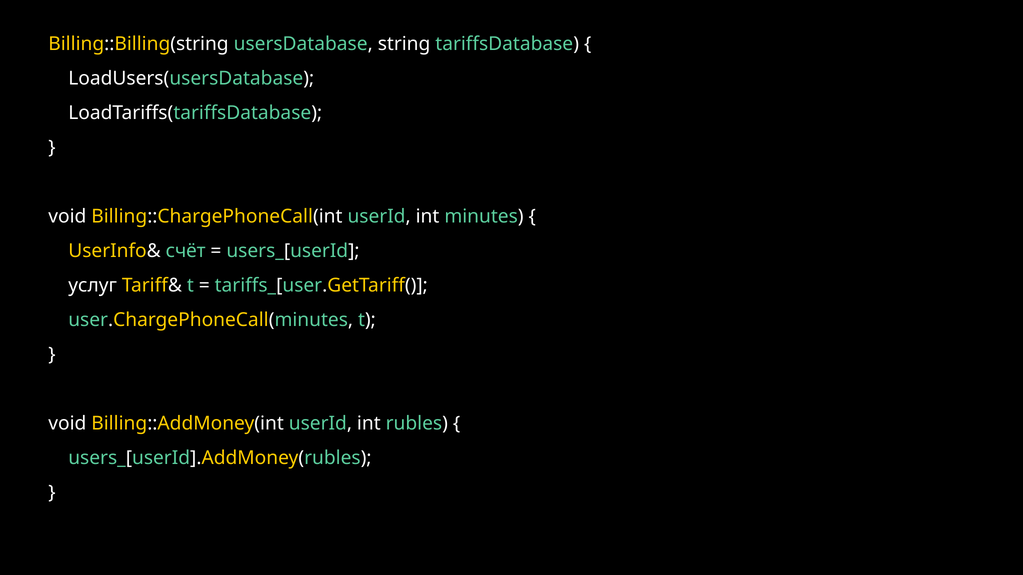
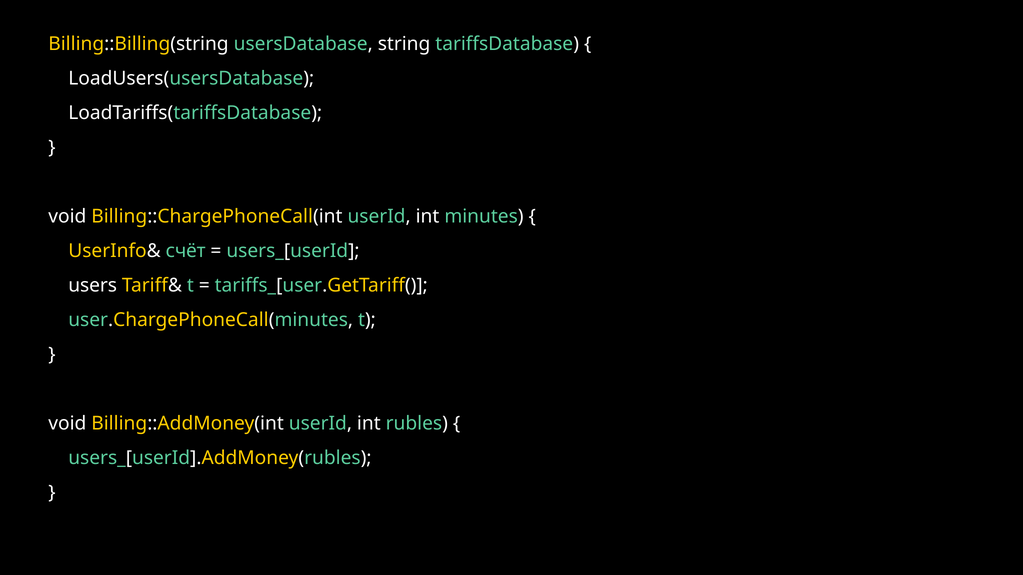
услуг: услуг -> users (93, 286)
